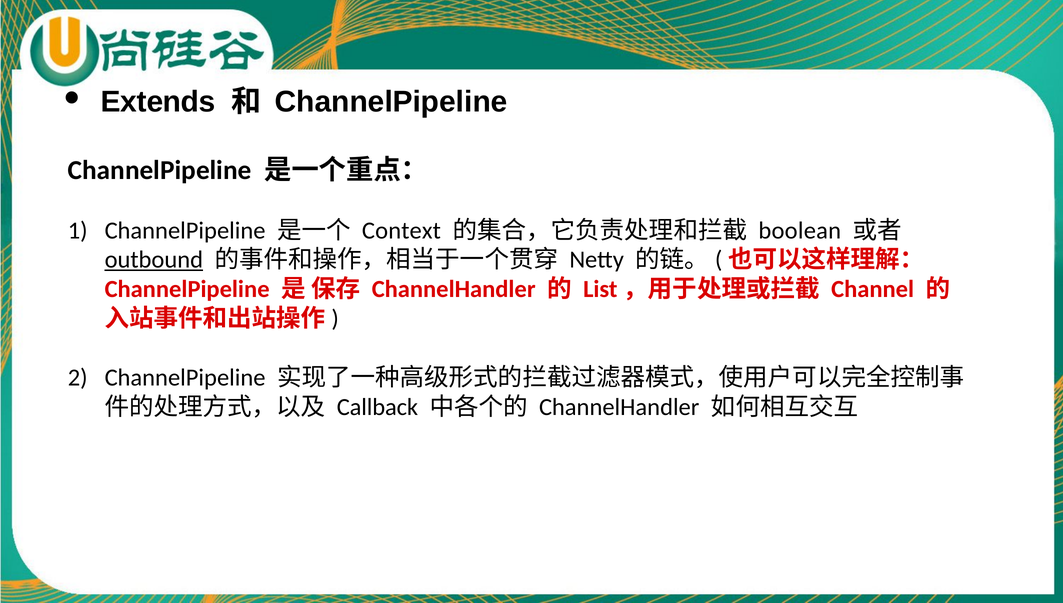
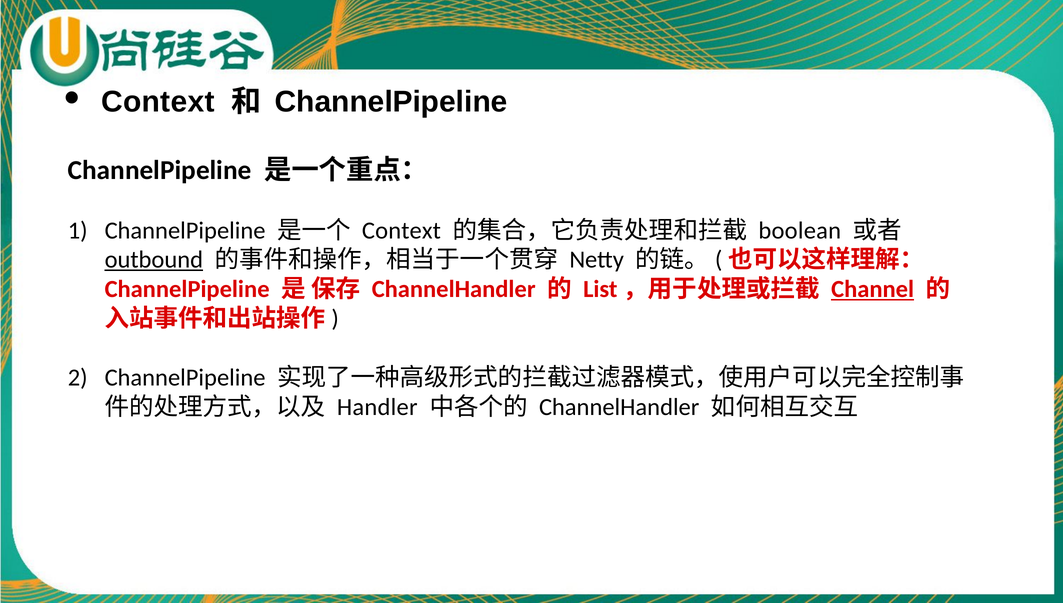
Extends: Extends -> Context (158, 102)
Channel underline: none -> present (873, 289)
Callback: Callback -> Handler (377, 407)
